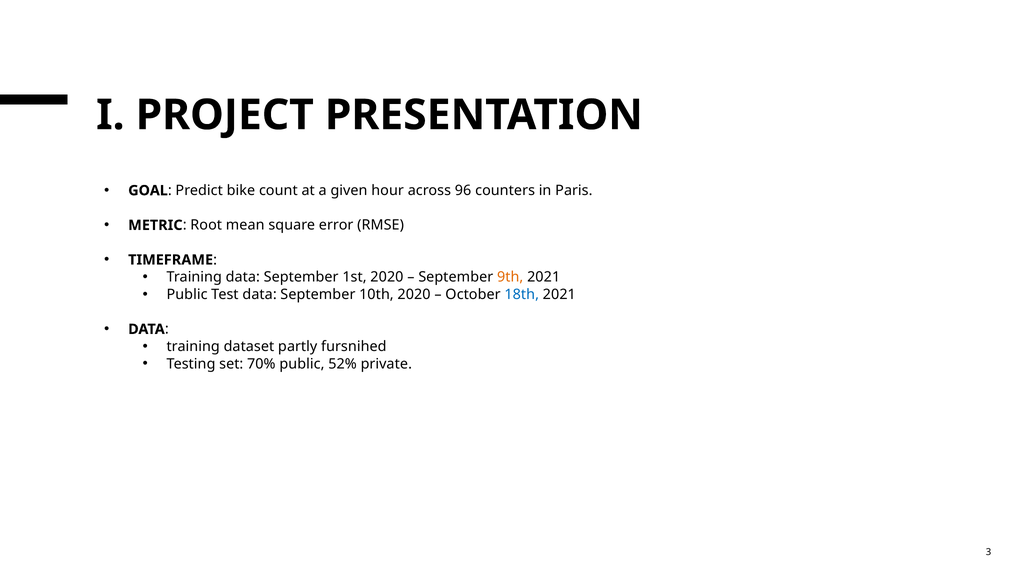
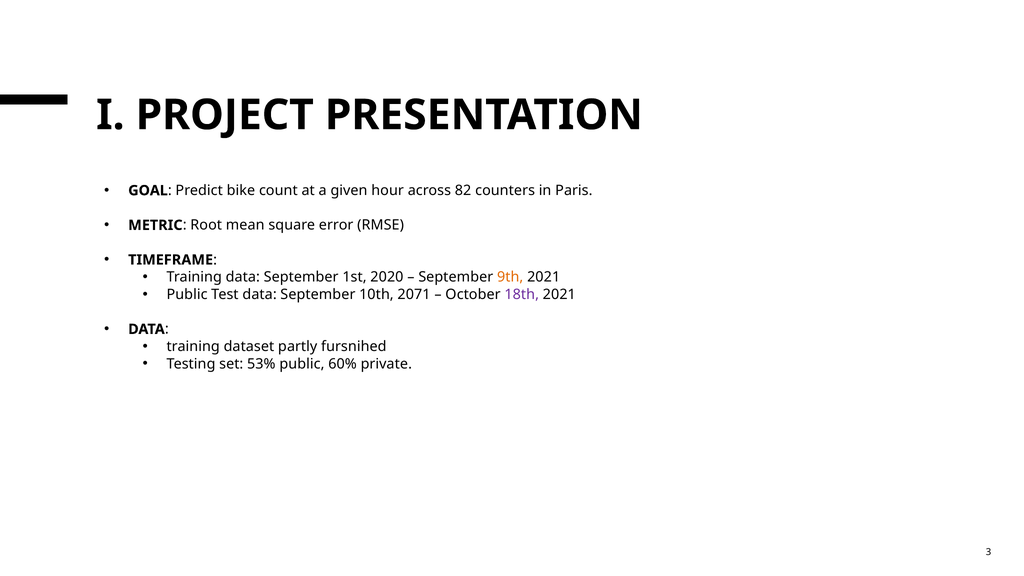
96: 96 -> 82 (463, 191)
10th 2020: 2020 -> 2071 (414, 295)
18th colour: blue -> purple (522, 295)
70%: 70% -> 53% (261, 364)
52%: 52% -> 60% (343, 364)
